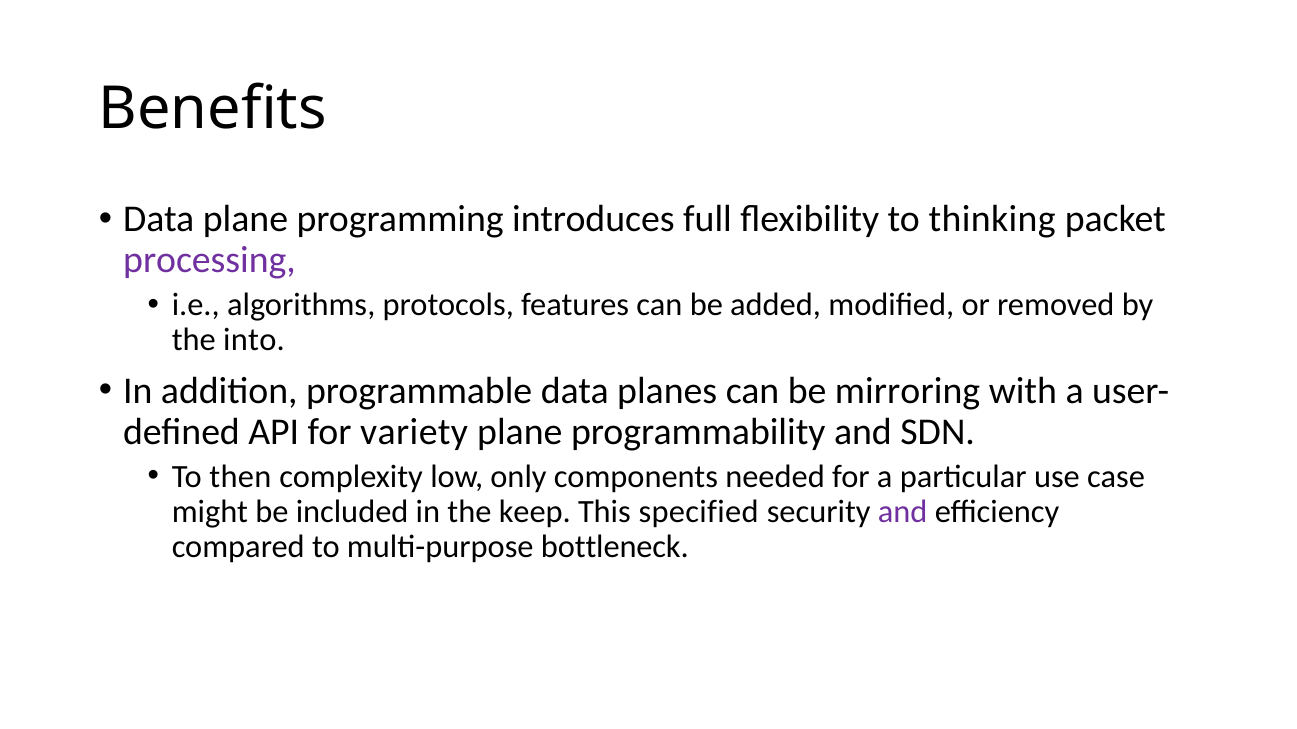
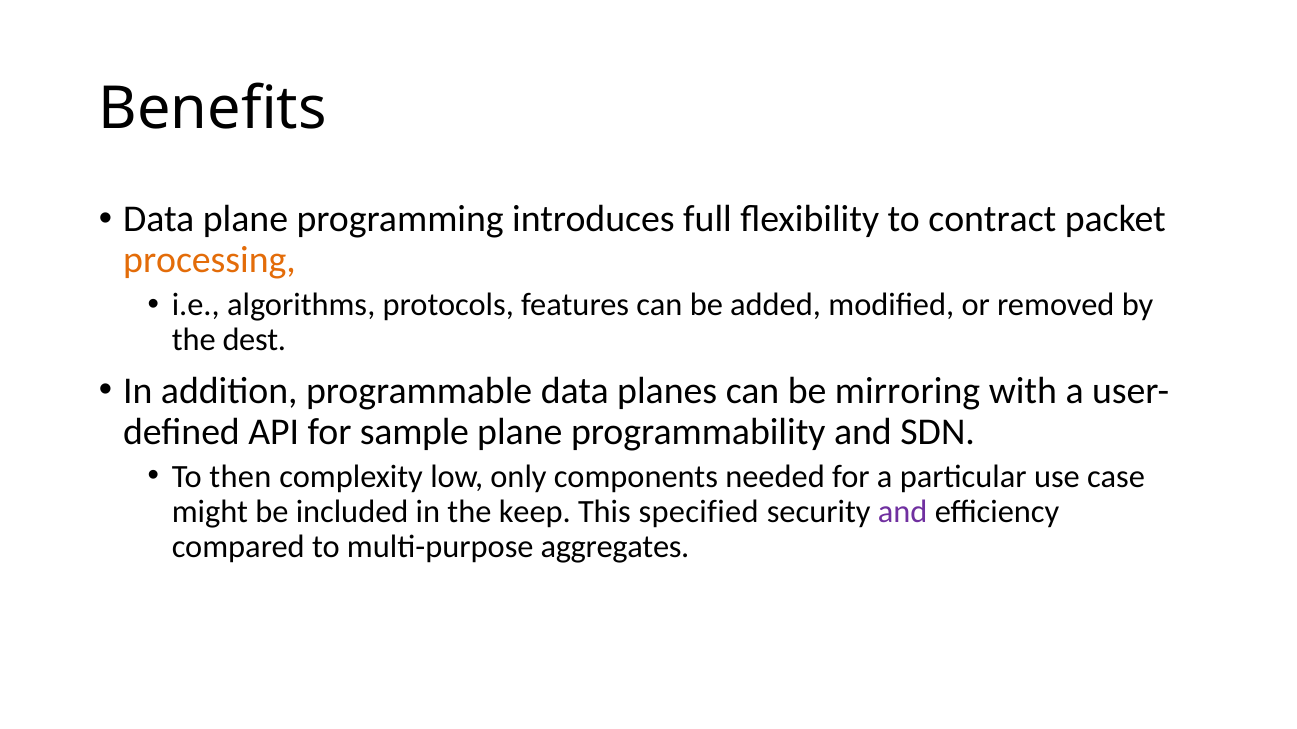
thinking: thinking -> contract (992, 219)
processing colour: purple -> orange (210, 260)
into: into -> dest (254, 340)
variety: variety -> sample (414, 432)
bottleneck: bottleneck -> aggregates (615, 547)
